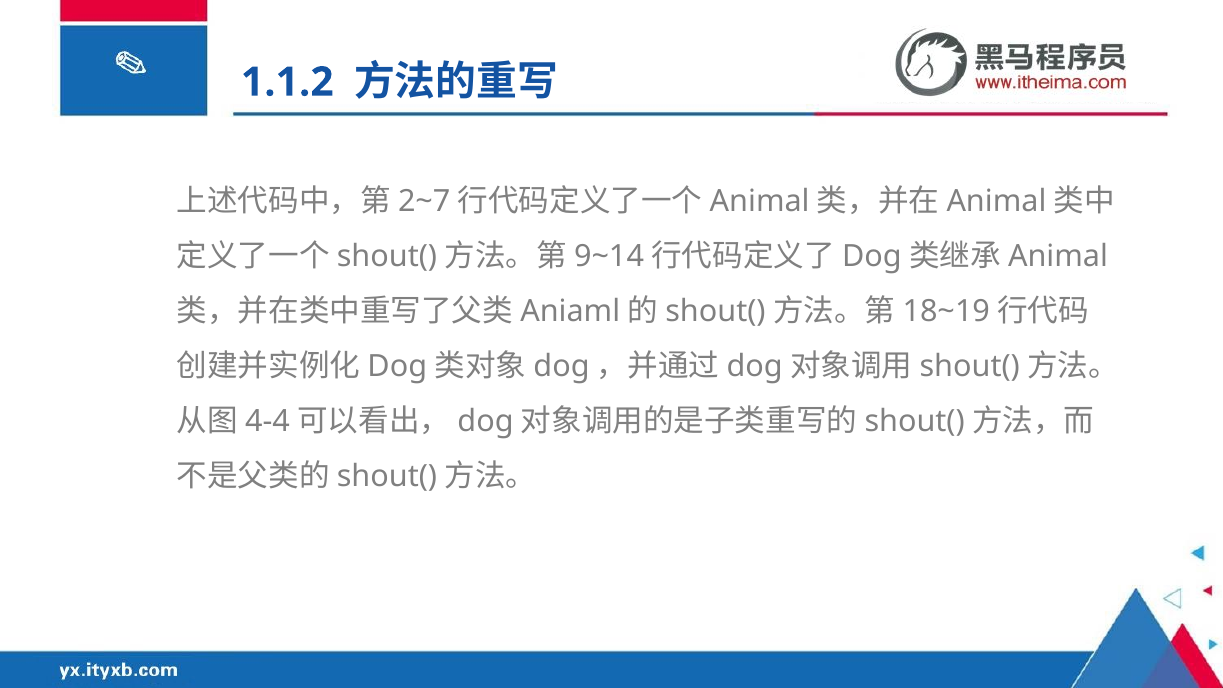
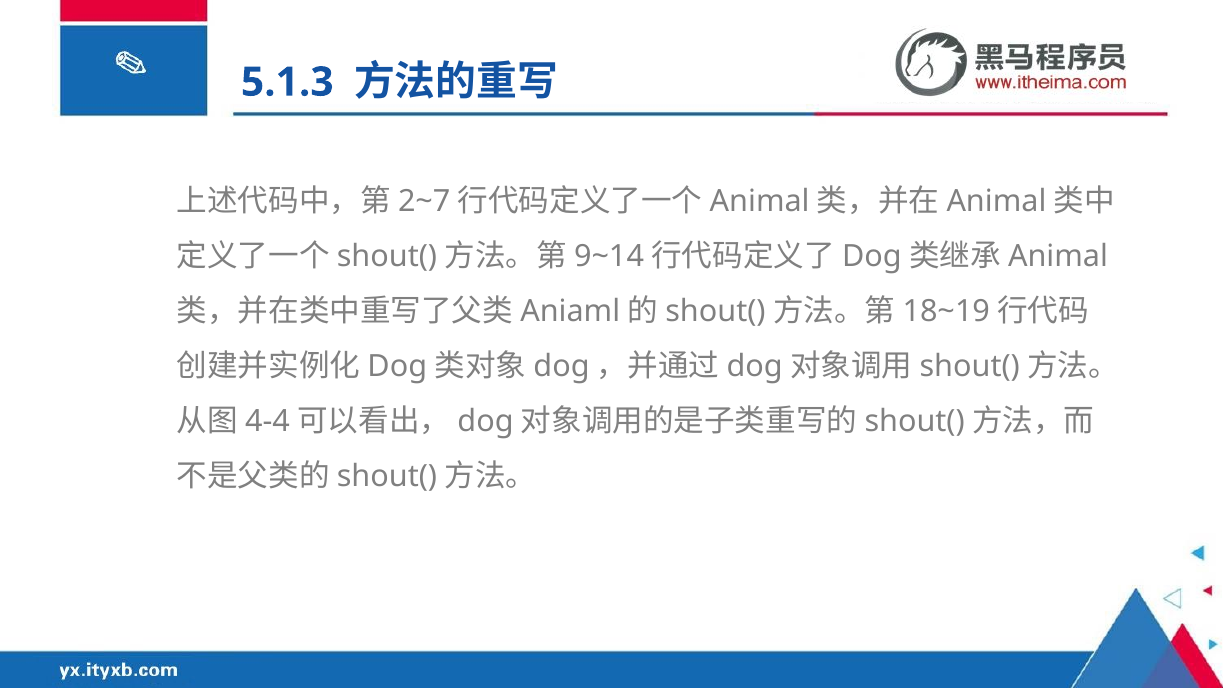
1.1.2: 1.1.2 -> 5.1.3 (287, 82)
